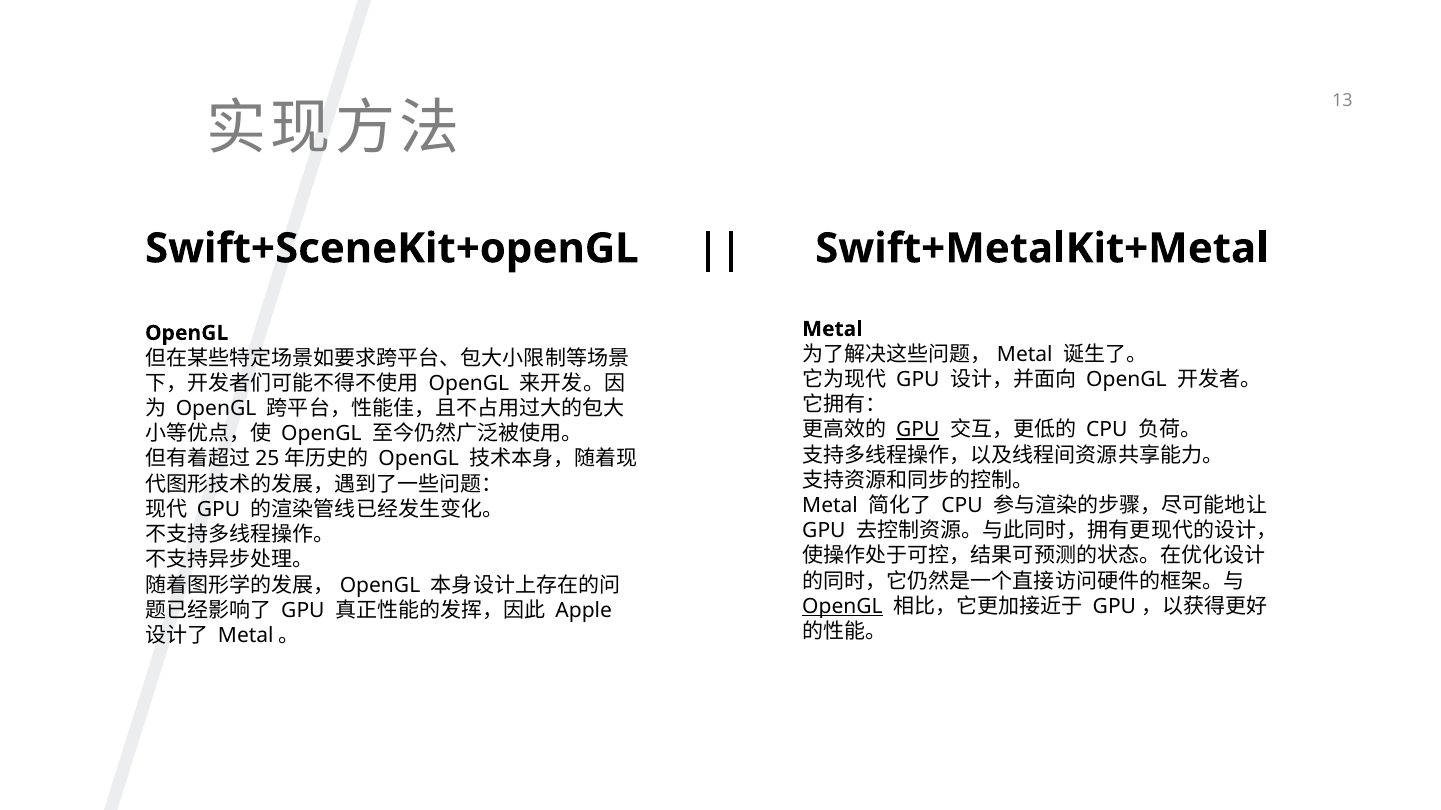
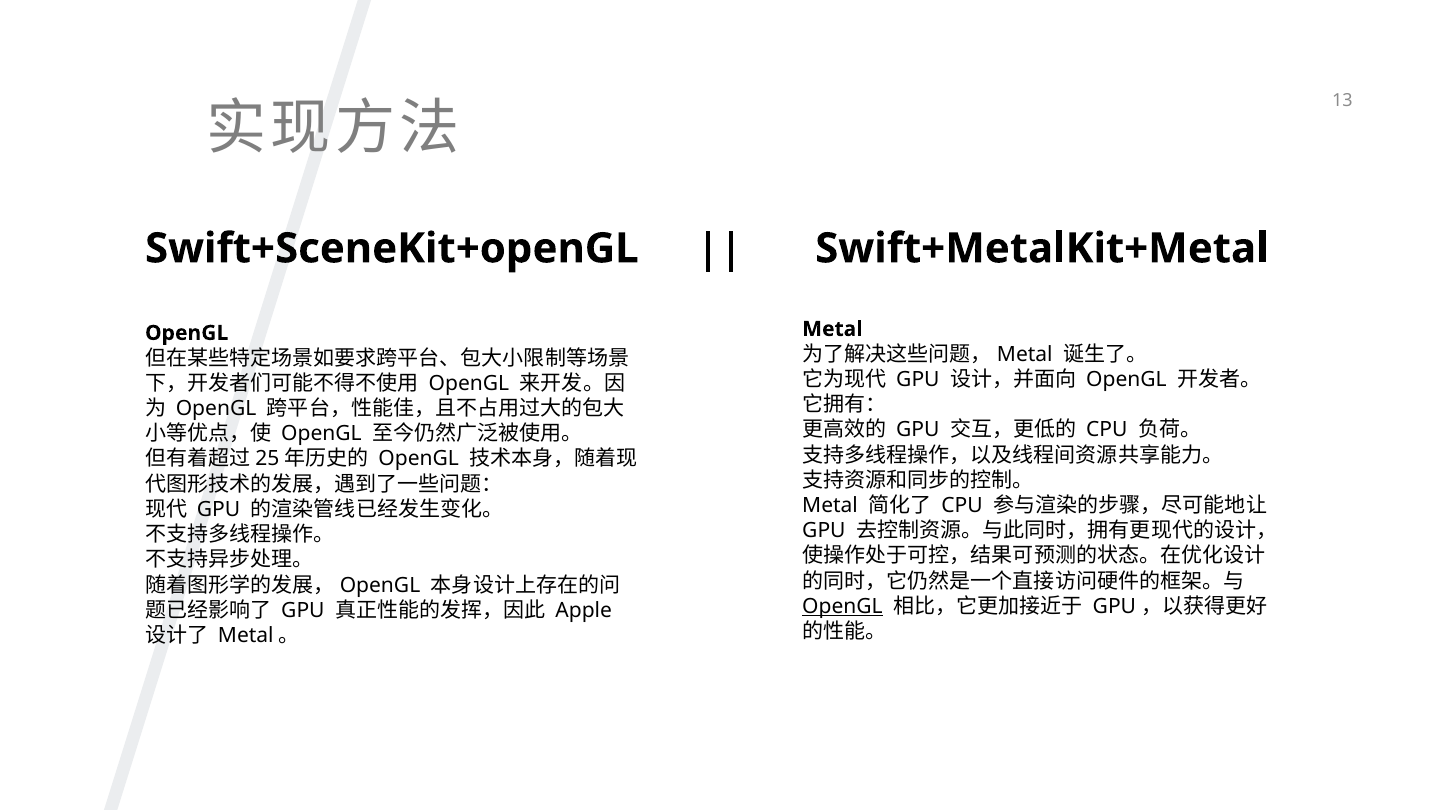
GPU underline: present -> none (918, 430)
